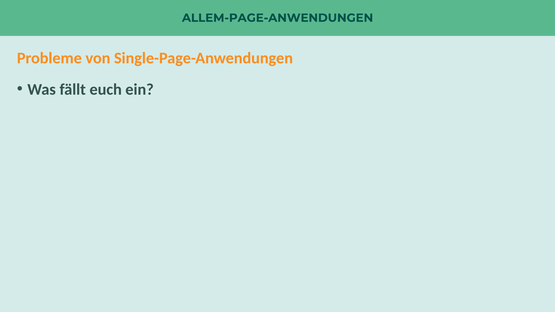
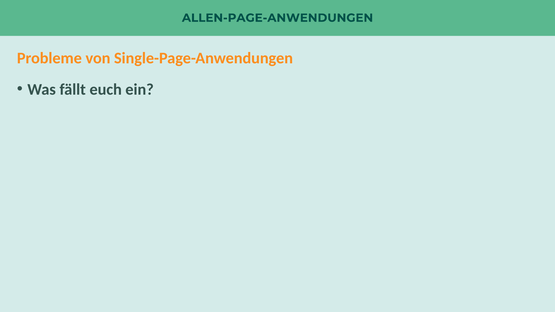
ALLEM-PAGE-ANWENDUNGEN: ALLEM-PAGE-ANWENDUNGEN -> ALLEN-PAGE-ANWENDUNGEN (278, 18)
